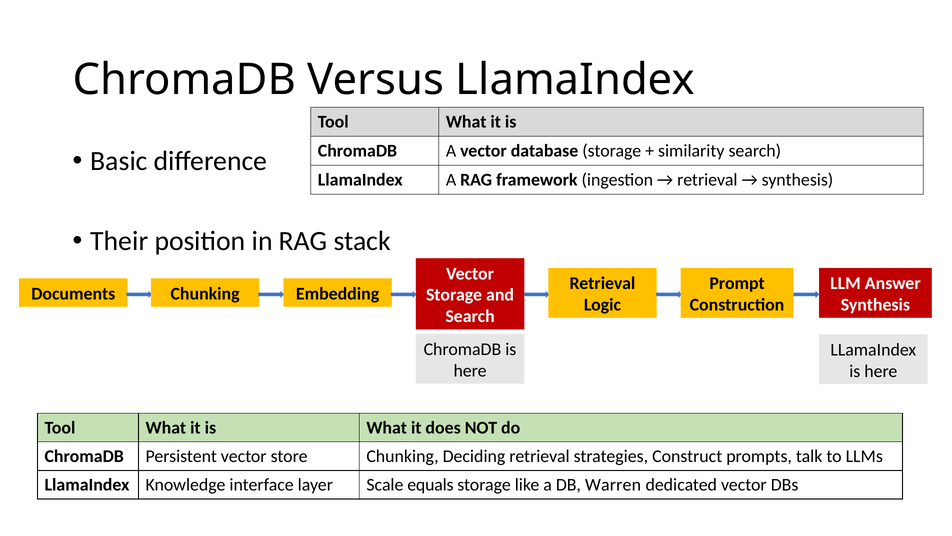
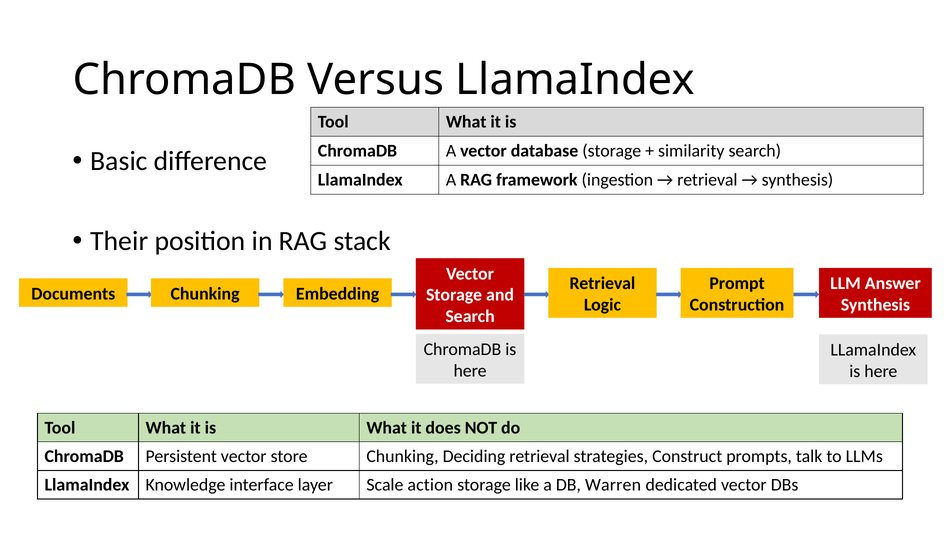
equals: equals -> action (430, 485)
